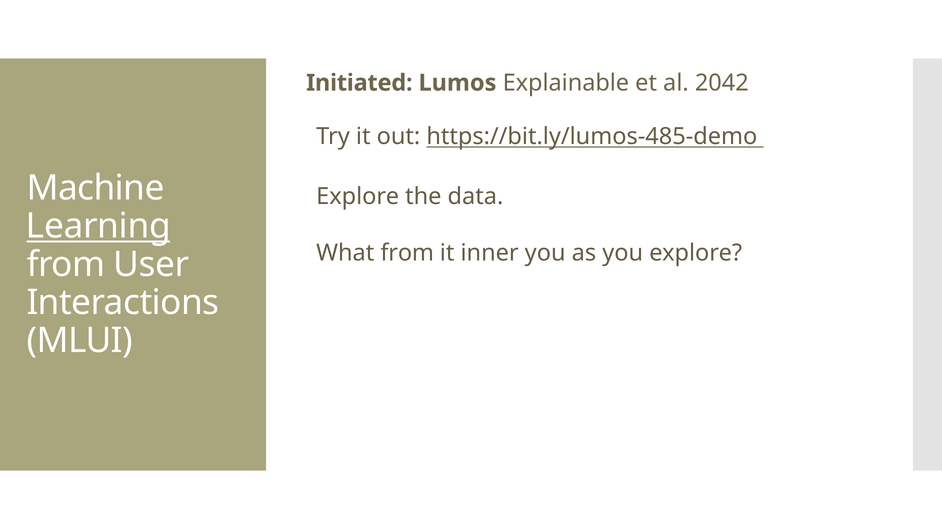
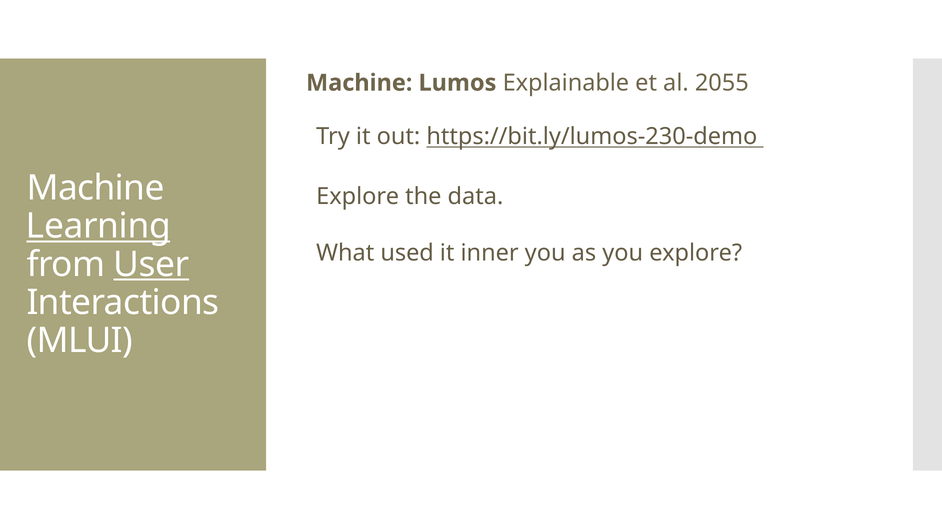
Initiated: Initiated -> Machine (359, 83)
2042: 2042 -> 2055 (722, 83)
https://bit.ly/lumos-485-demo: https://bit.ly/lumos-485-demo -> https://bit.ly/lumos-230-demo (592, 136)
What from: from -> used (407, 253)
User underline: none -> present (151, 264)
